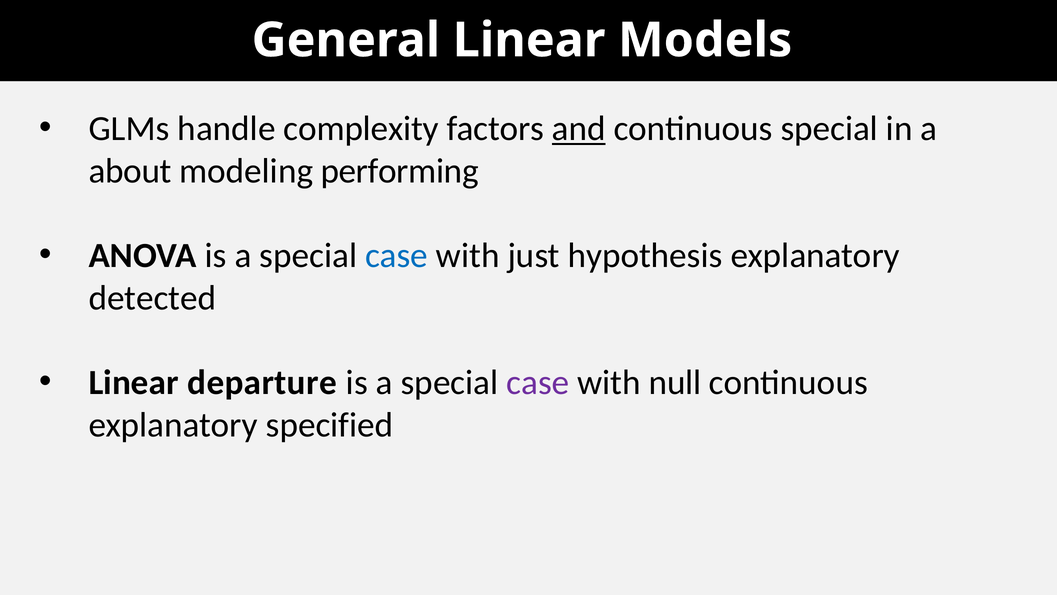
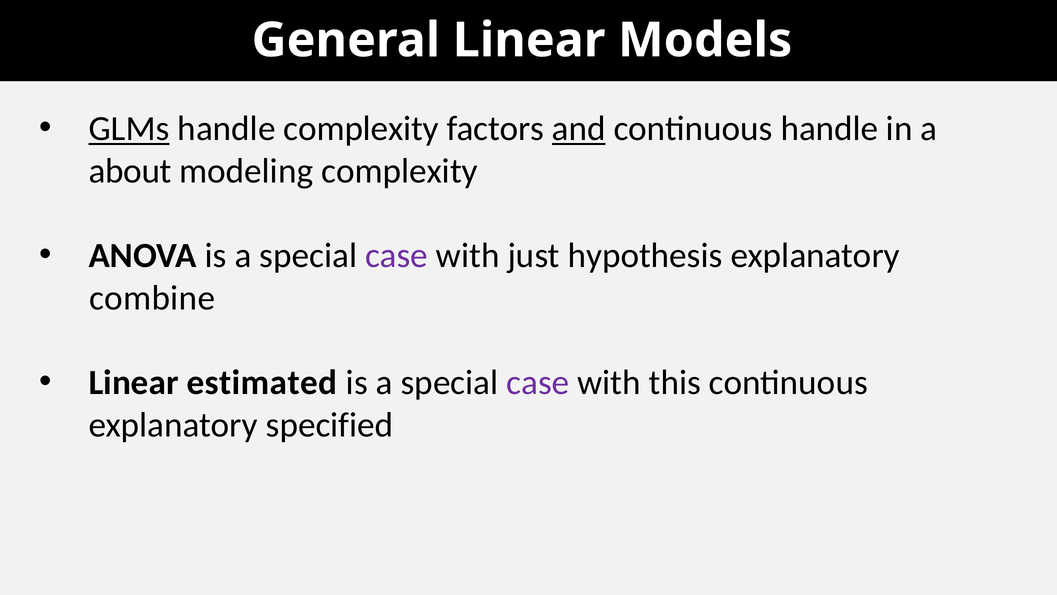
GLMs underline: none -> present (129, 129)
continuous special: special -> handle (829, 129)
modeling performing: performing -> complexity (399, 171)
case colour: blue -> purple (397, 255)
detected: detected -> combine (152, 298)
departure: departure -> estimated (262, 382)
null: null -> this (675, 382)
